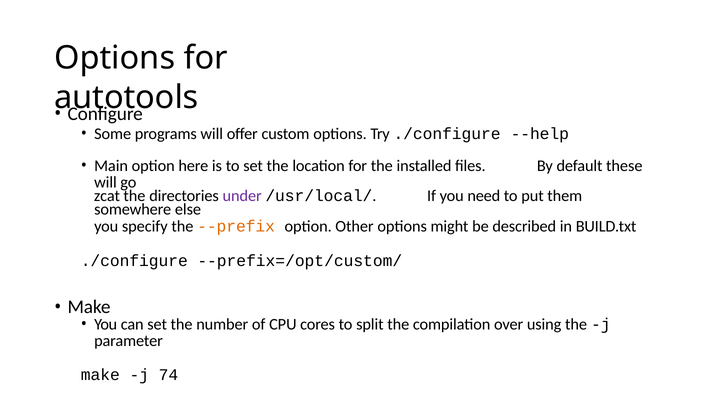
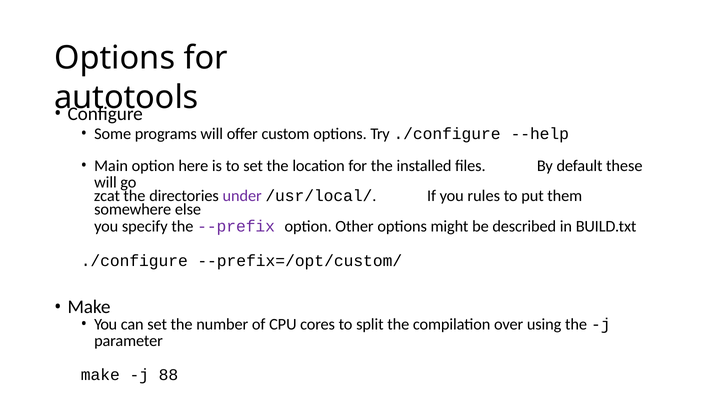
need: need -> rules (484, 196)
--prefix colour: orange -> purple (236, 226)
74: 74 -> 88 (168, 375)
